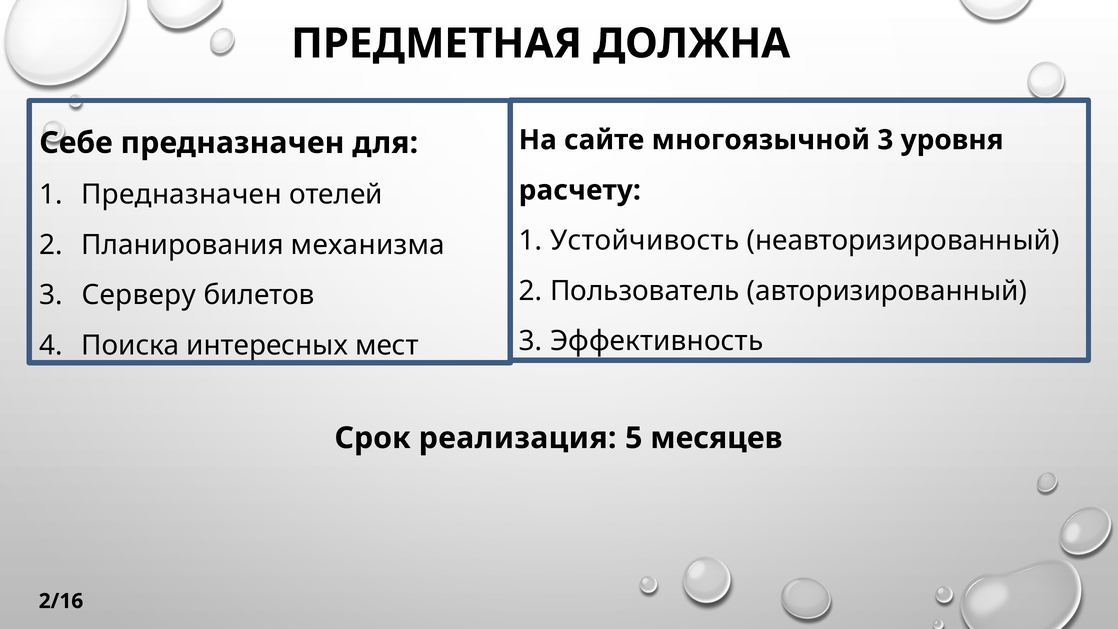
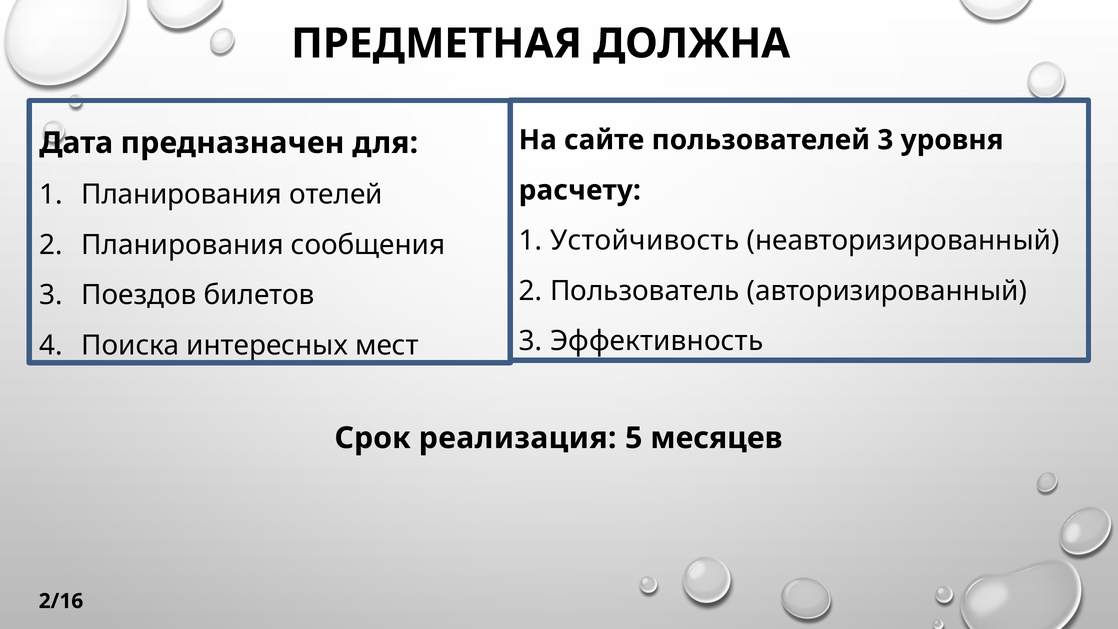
многоязычной: многоязычной -> пользователей (761, 140)
Себе: Себе -> Дата (76, 143)
Предназначен: Предназначен -> Планирования (182, 194)
механизма: механизма -> сообщения (368, 245)
Серверу: Серверу -> Поездов (139, 295)
